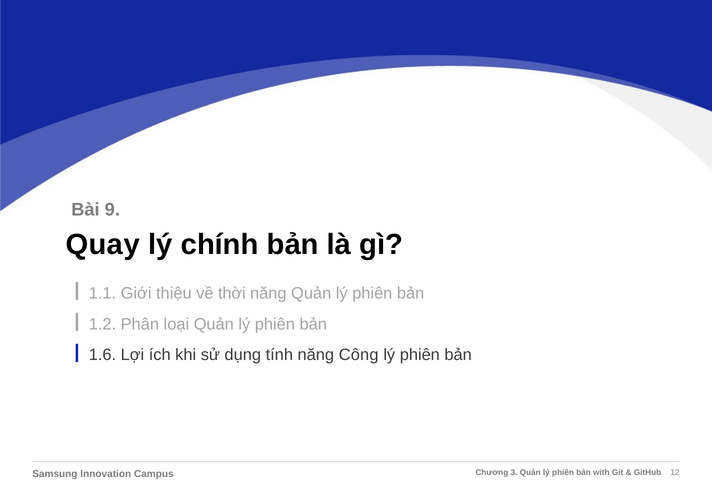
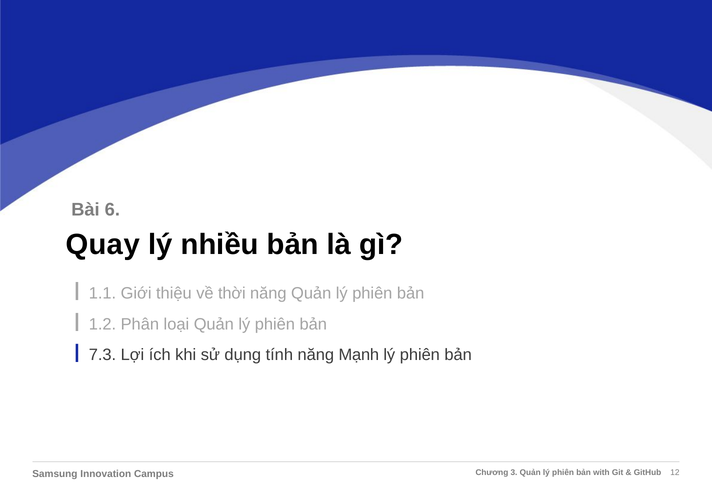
9: 9 -> 6 (112, 210)
chính: chính -> nhiều (220, 245)
1.6: 1.6 -> 7.3 (102, 355)
Công: Công -> Mạnh (359, 355)
